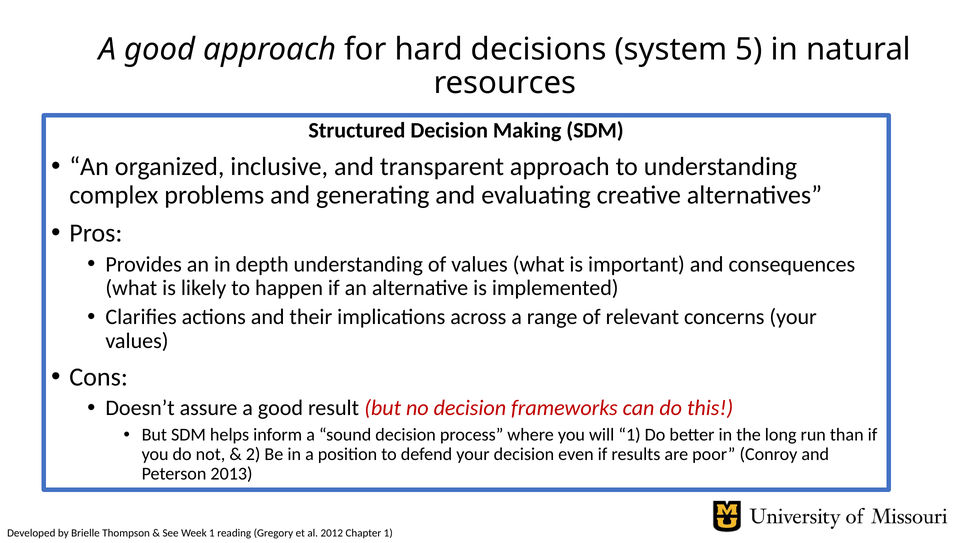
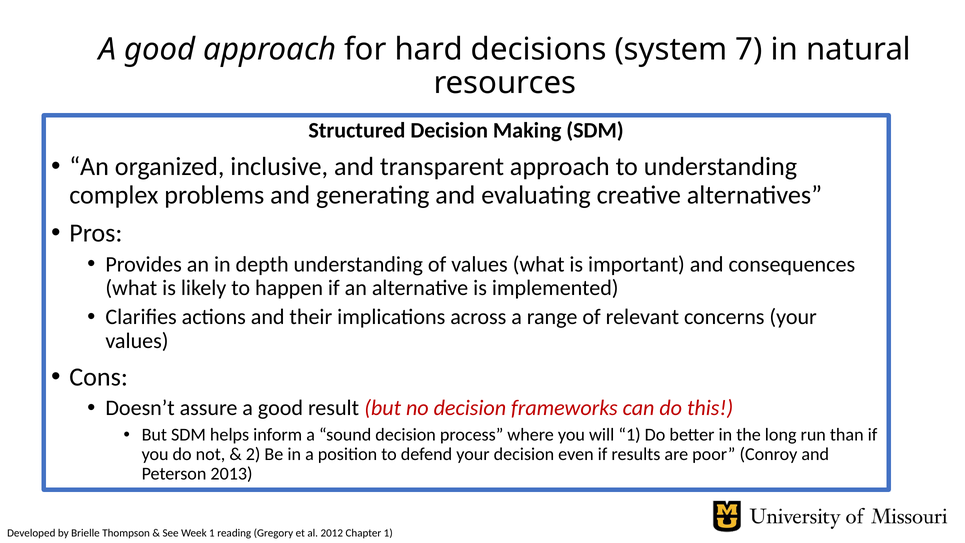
5: 5 -> 7 (749, 49)
